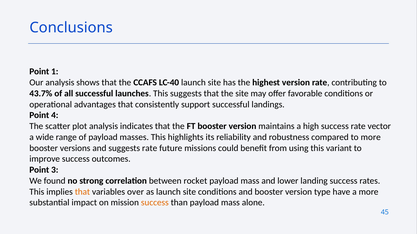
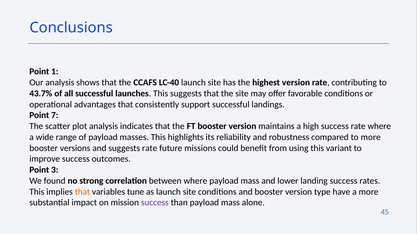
4: 4 -> 7 (55, 116)
rate vector: vector -> where (379, 127)
between rocket: rocket -> where (195, 181)
over: over -> tune (136, 192)
success colour: orange -> purple (155, 203)
